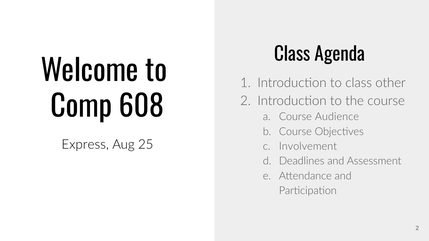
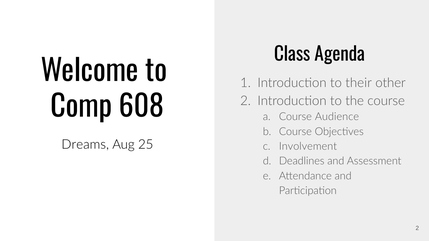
to class: class -> their (359, 83)
Express: Express -> Dreams (85, 145)
